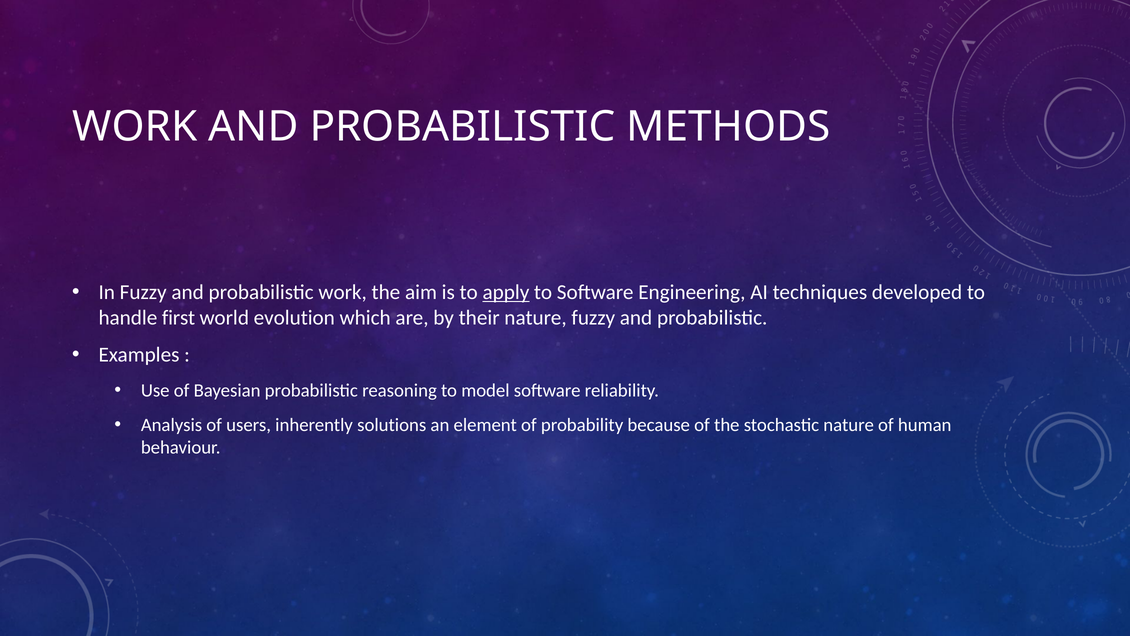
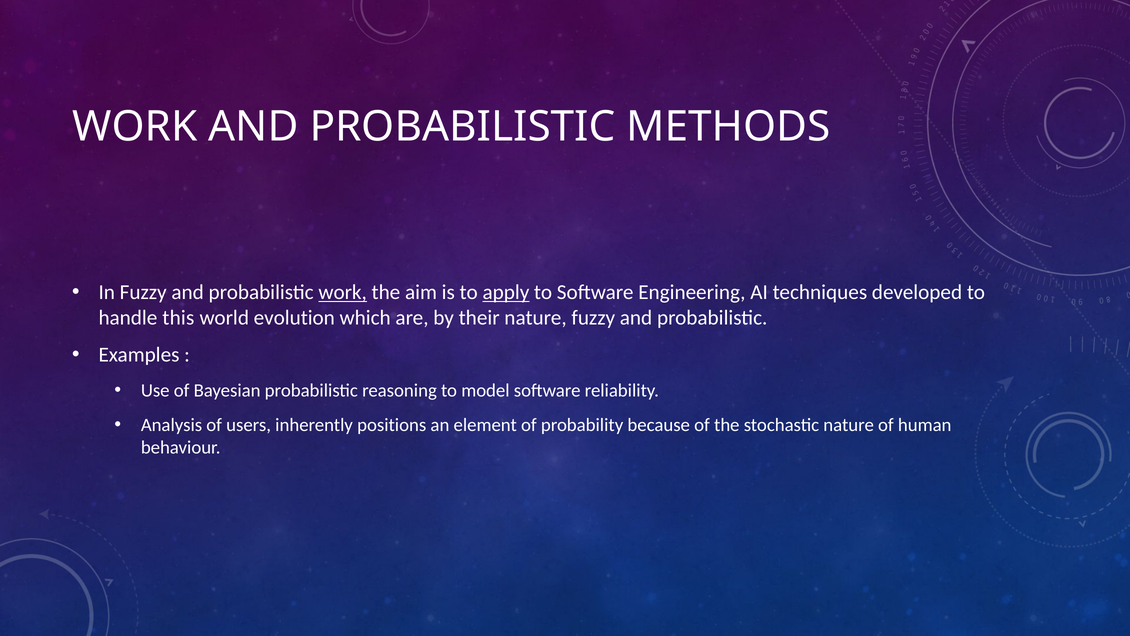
work underline: none -> present (343, 292)
first: first -> this (178, 318)
solutions: solutions -> positions (392, 425)
